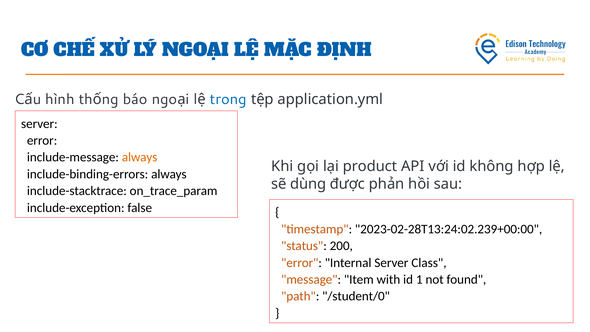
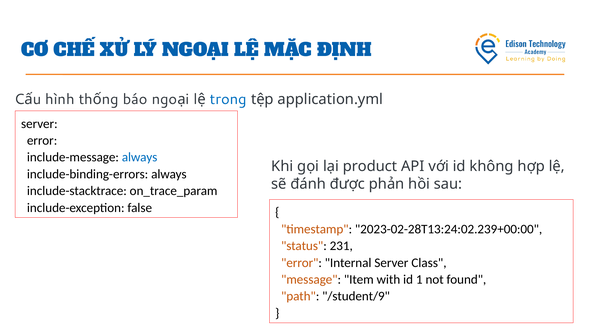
always colour: orange -> blue (140, 157)
dùng: dùng -> đánh (308, 184)
200: 200 -> 231 (341, 246)
/student/0: /student/0 -> /student/9 (356, 296)
